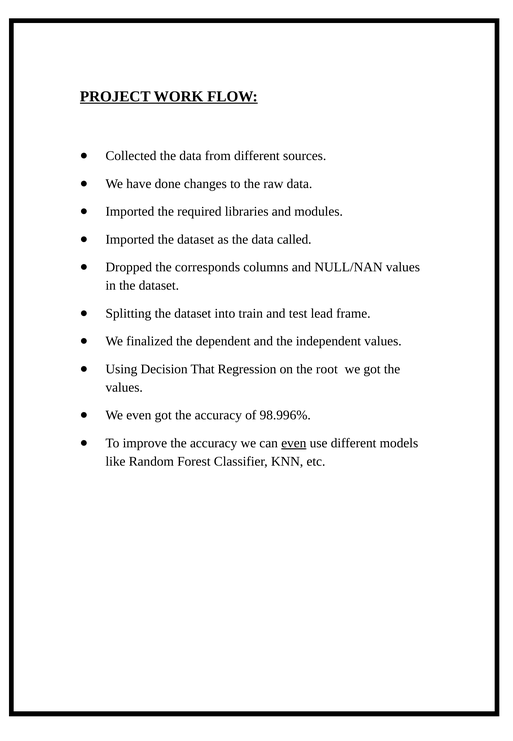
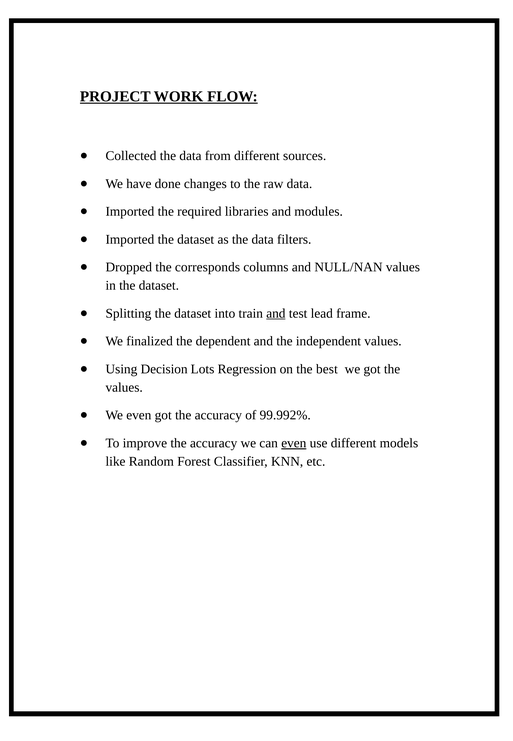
called: called -> filters (294, 239)
and underline: none -> present (276, 313)
That: That -> Lots (203, 369)
root: root -> best (327, 369)
98.996%: 98.996% -> 99.992% (285, 415)
